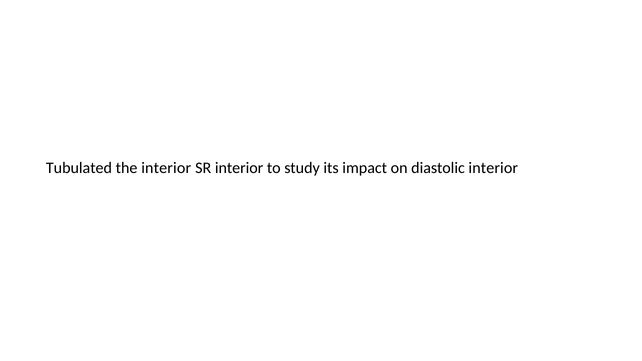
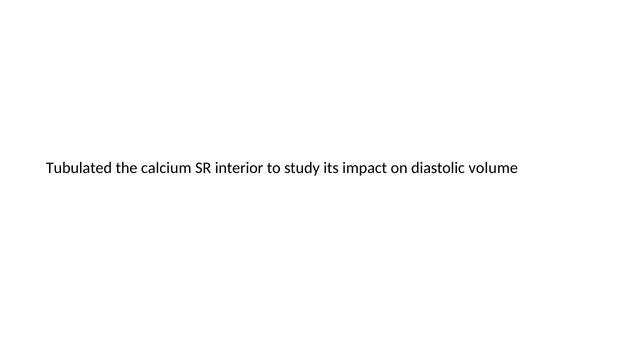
the interior: interior -> calcium (166, 168)
diastolic interior: interior -> volume (493, 168)
